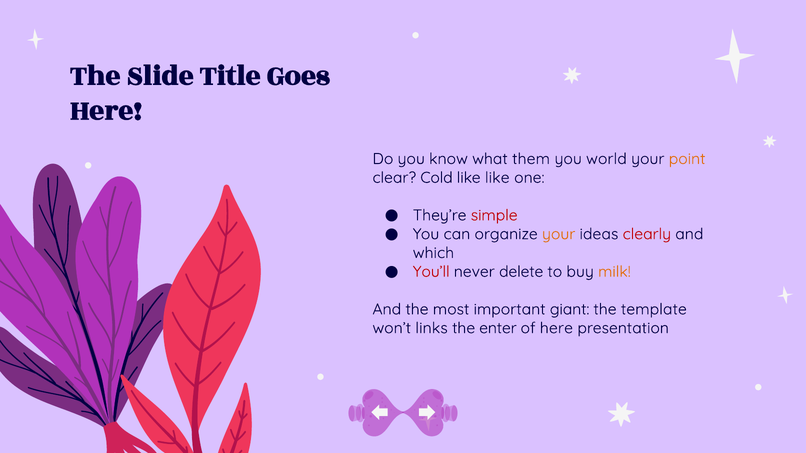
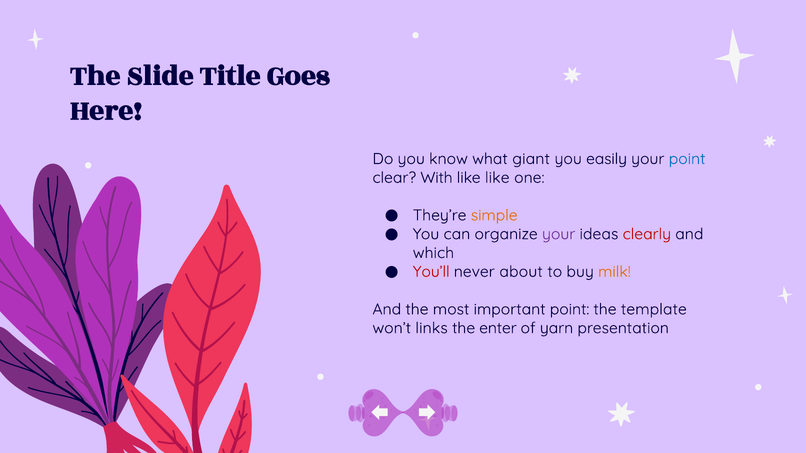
them: them -> giant (531, 159)
world: world -> easily (607, 159)
point colour: orange -> blue (687, 159)
Cold: Cold -> With (436, 178)
simple colour: red -> orange (494, 215)
your colour: orange -> purple (559, 234)
delete: delete -> about (521, 272)
important giant: giant -> point (570, 310)
of here: here -> yarn (557, 328)
